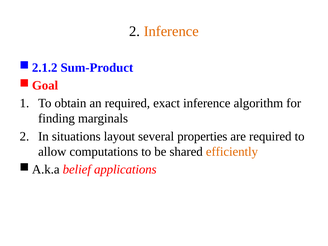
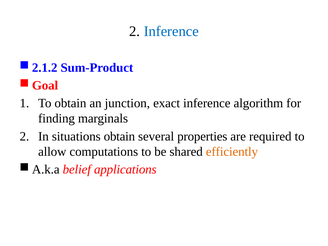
Inference colour: orange -> blue (171, 31)
an required: required -> junction (127, 103)
situations layout: layout -> obtain (119, 136)
